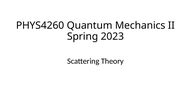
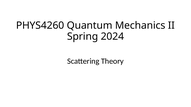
2023: 2023 -> 2024 (112, 37)
